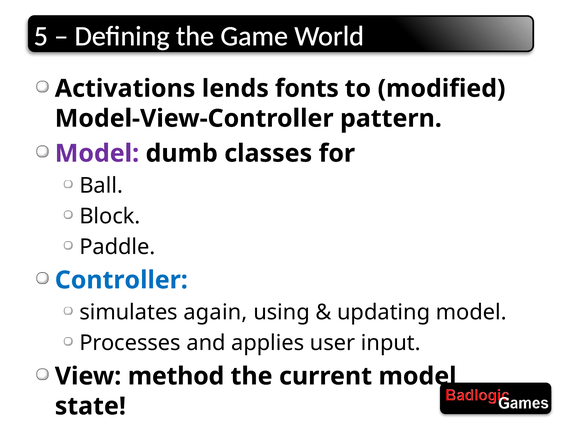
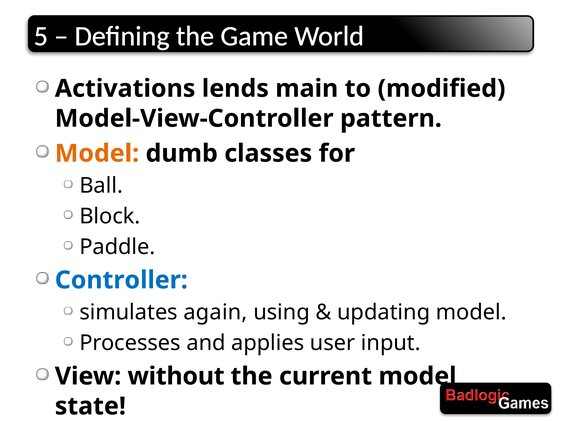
fonts: fonts -> main (307, 89)
Model colour: purple -> orange (97, 154)
method: method -> without (176, 377)
